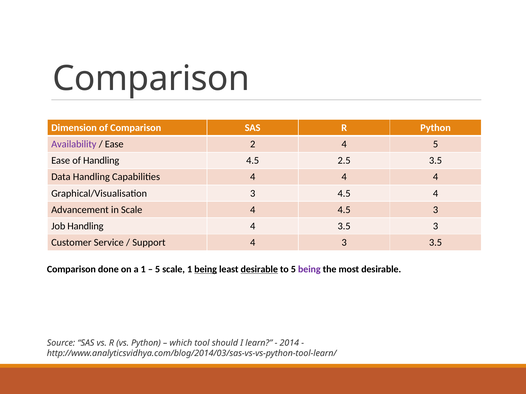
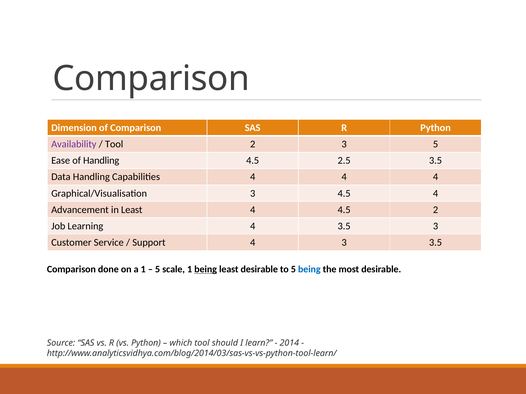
Ease: Ease -> Tool (114, 144)
2 4: 4 -> 3 (344, 144)
in Scale: Scale -> Least (132, 210)
4.5 3: 3 -> 2 (436, 210)
Job Handling: Handling -> Learning (85, 226)
desirable underline: present -> none (259, 270)
being colour: purple -> blue (309, 270)
